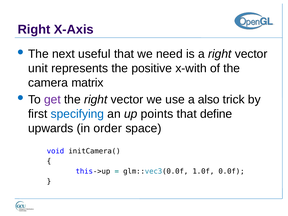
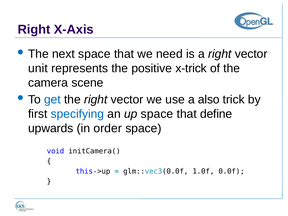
next useful: useful -> space (94, 54)
x-with: x-with -> x-trick (191, 68)
matrix: matrix -> scene (87, 83)
get colour: purple -> blue (52, 100)
up points: points -> space (157, 114)
